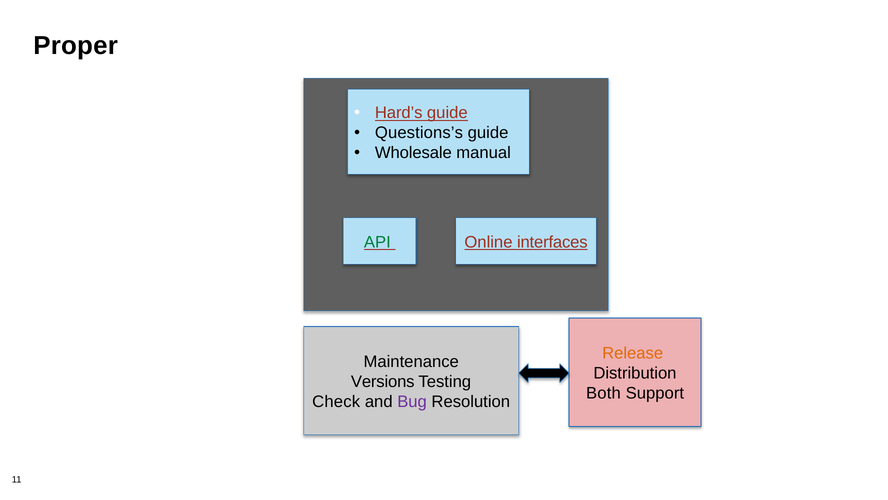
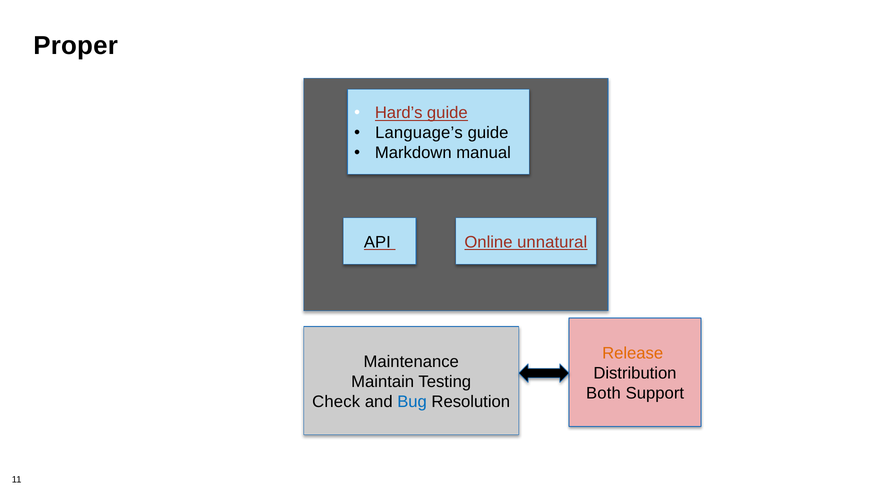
Questions’s: Questions’s -> Language’s (419, 133)
Wholesale: Wholesale -> Markdown (413, 153)
API colour: green -> black (377, 242)
interfaces: interfaces -> unnatural (552, 242)
Versions: Versions -> Maintain (383, 382)
Bug colour: purple -> blue (412, 402)
